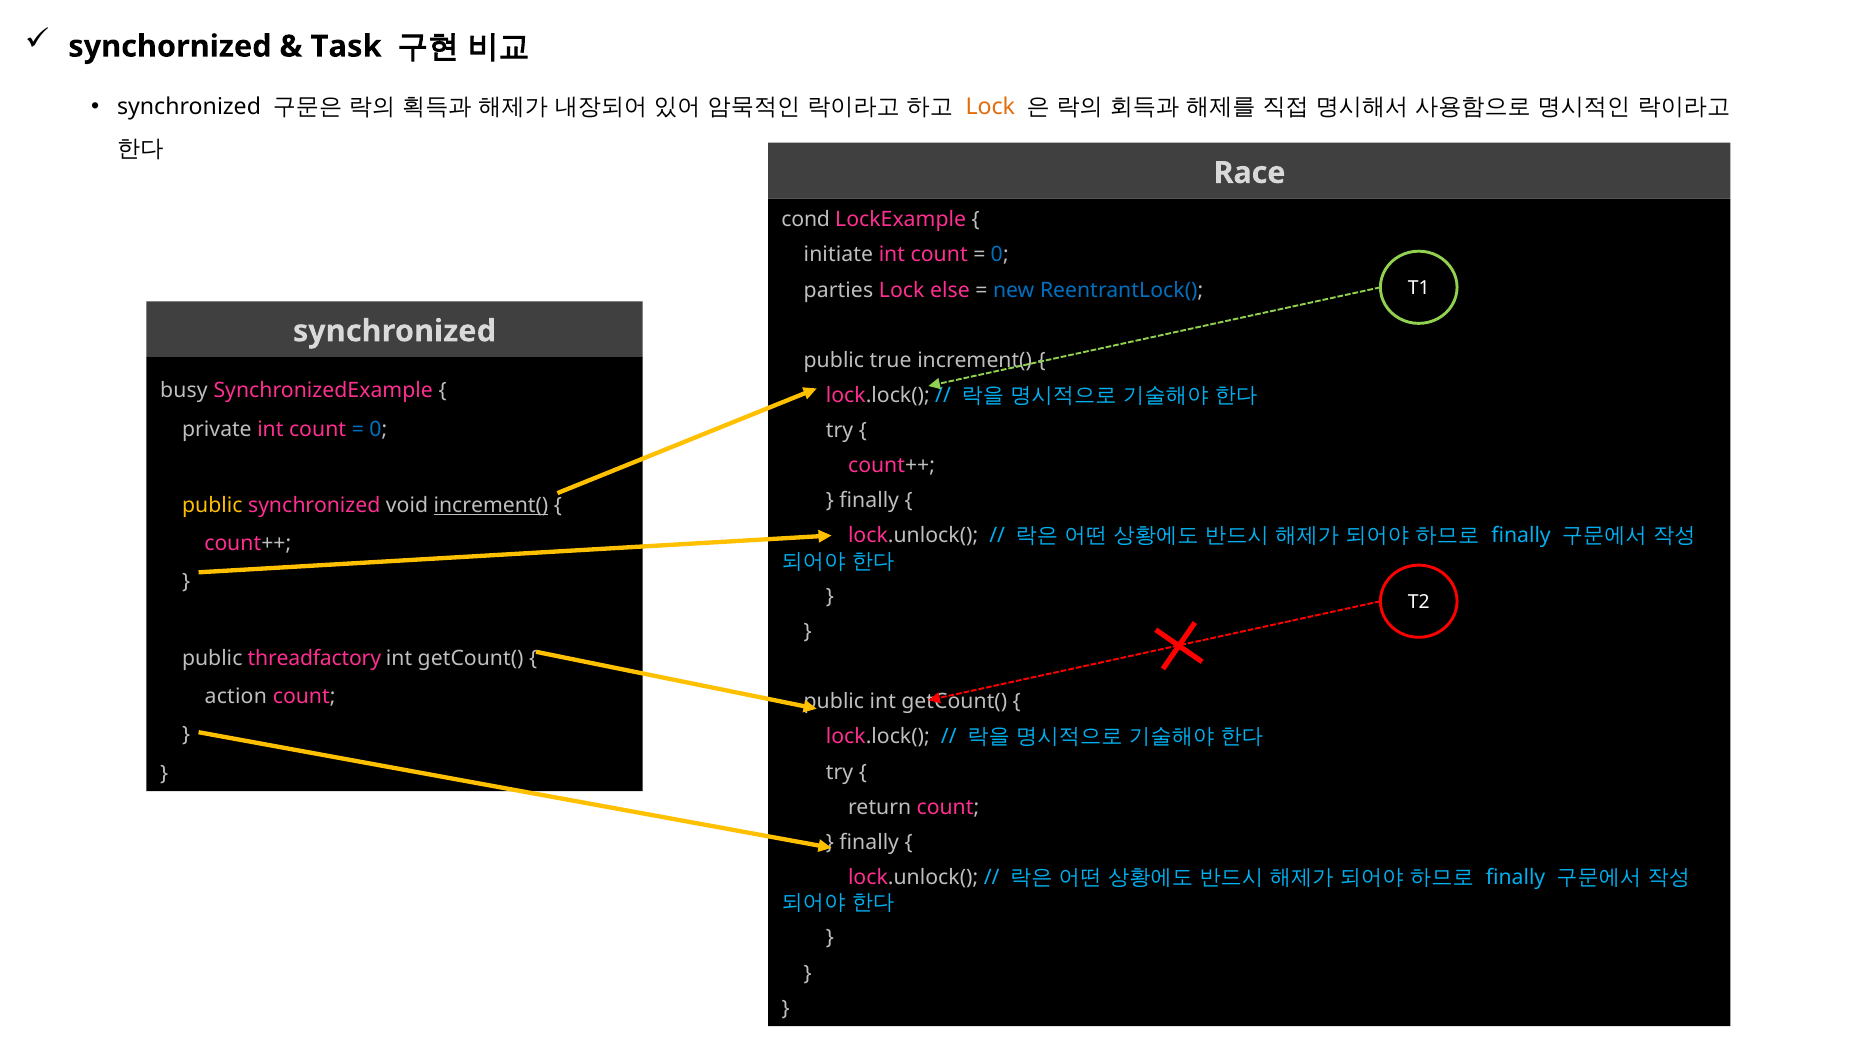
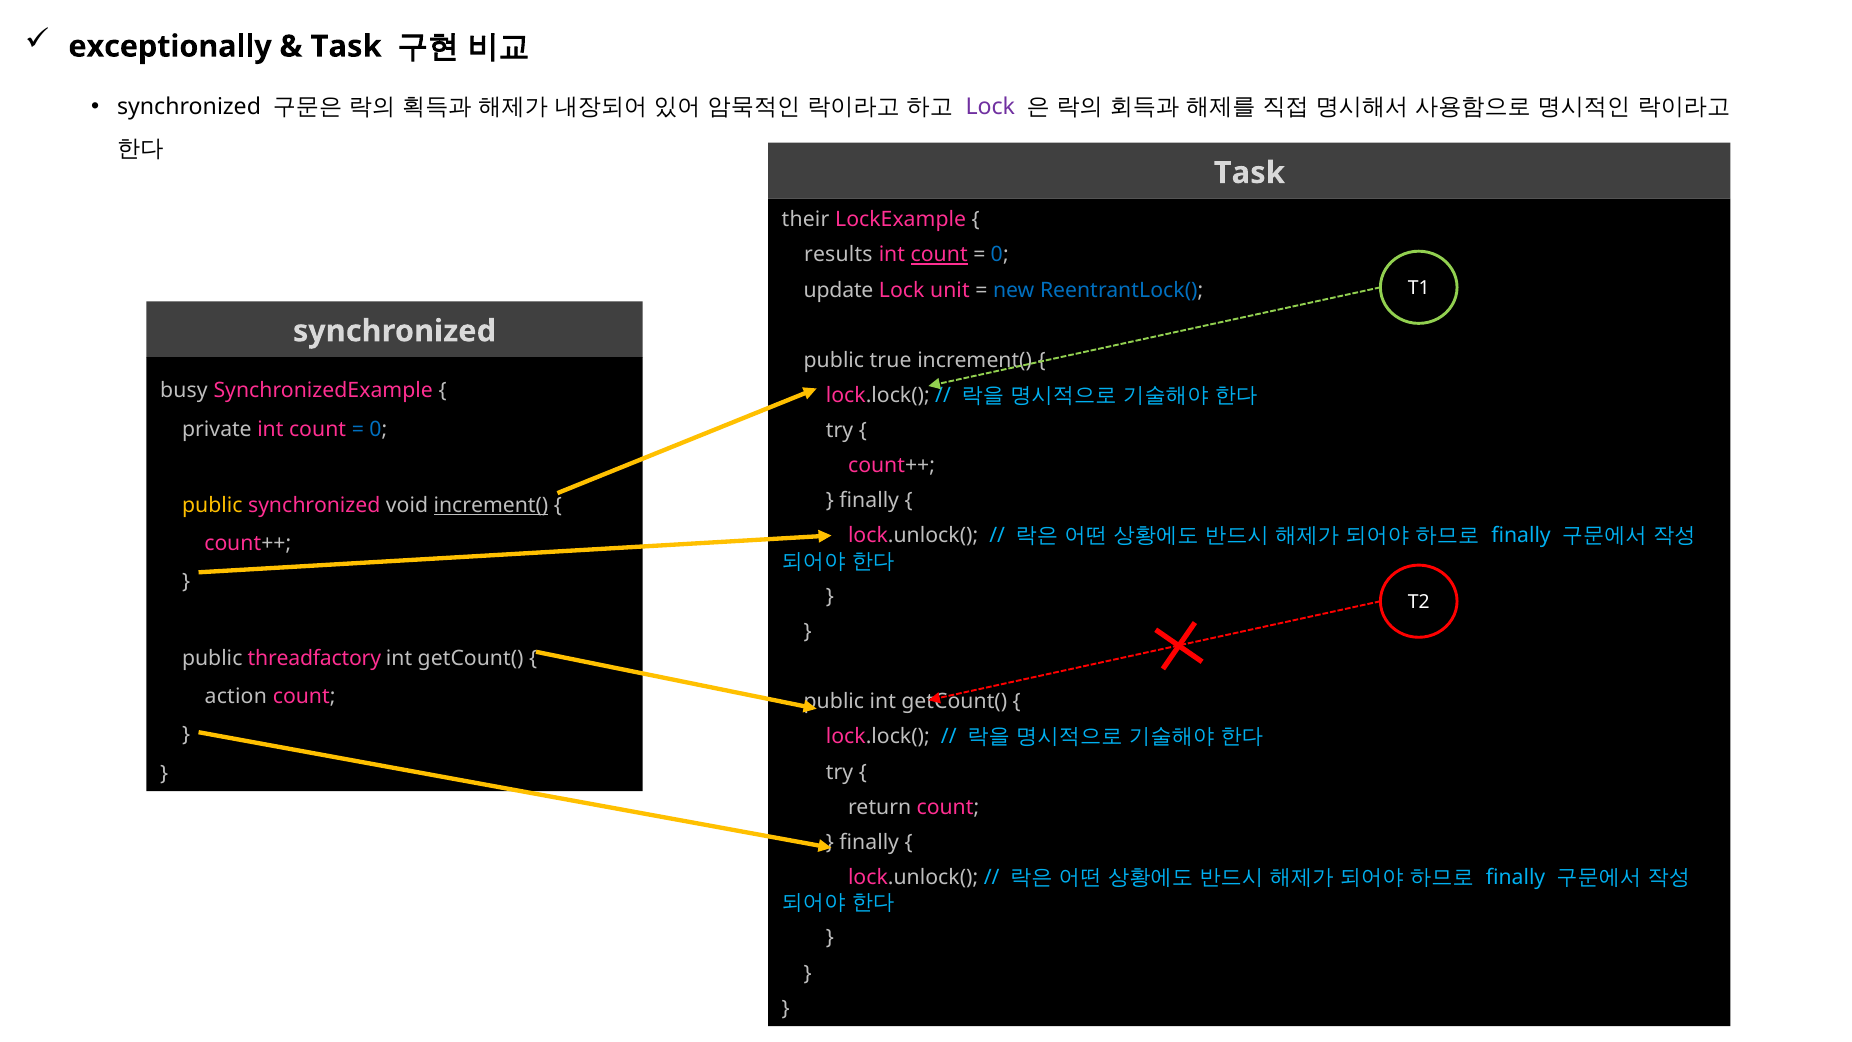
synchornized: synchornized -> exceptionally (170, 46)
Lock colour: orange -> purple (990, 107)
Race: Race -> Task (1249, 173)
cond: cond -> their (806, 220)
initiate: initiate -> results (838, 255)
count underline: none -> present (939, 255)
parties: parties -> update (839, 290)
else: else -> unit (950, 290)
